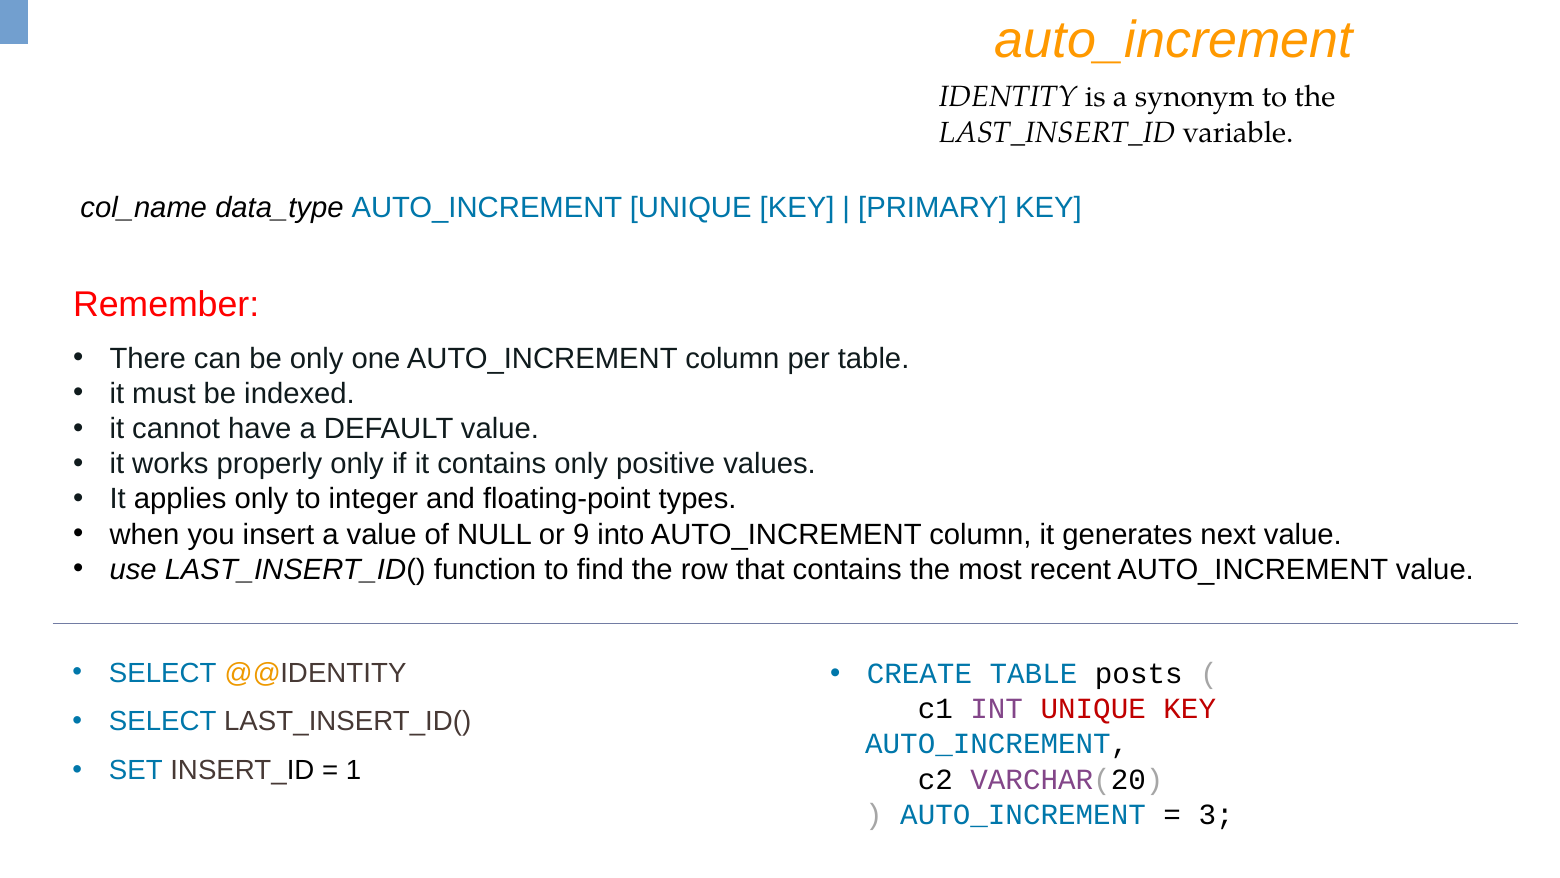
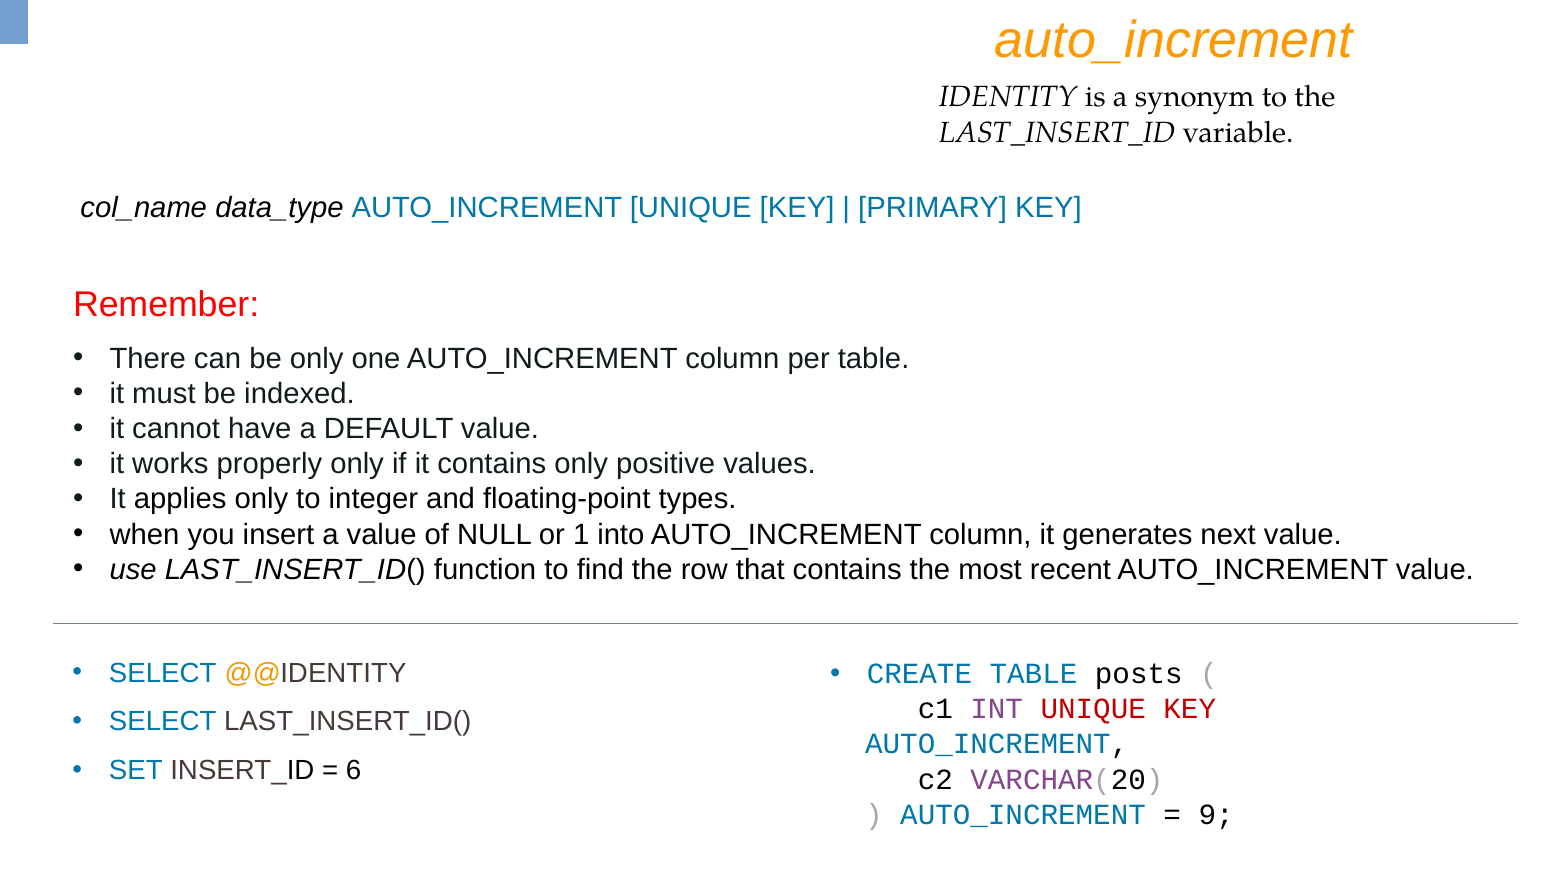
9: 9 -> 1 (581, 534)
1: 1 -> 6 (354, 770)
3: 3 -> 9 (1216, 814)
